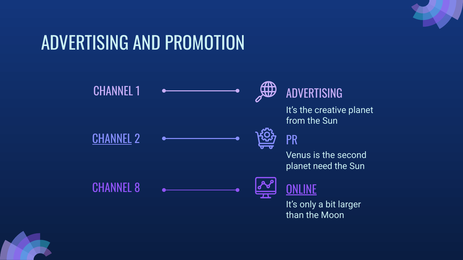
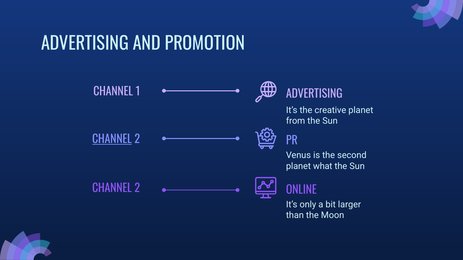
need: need -> what (323, 166)
8: 8 -> 2 (137, 189)
ONLINE underline: present -> none (301, 190)
